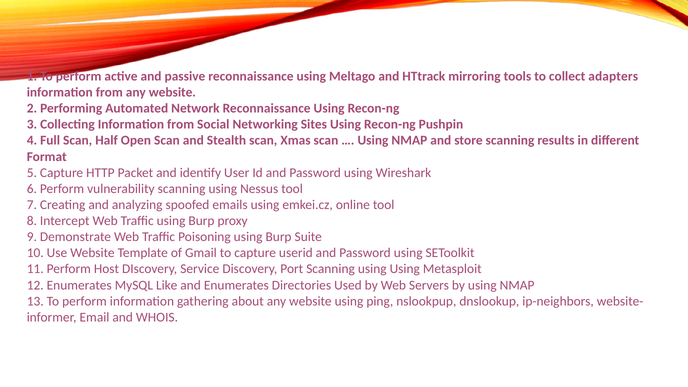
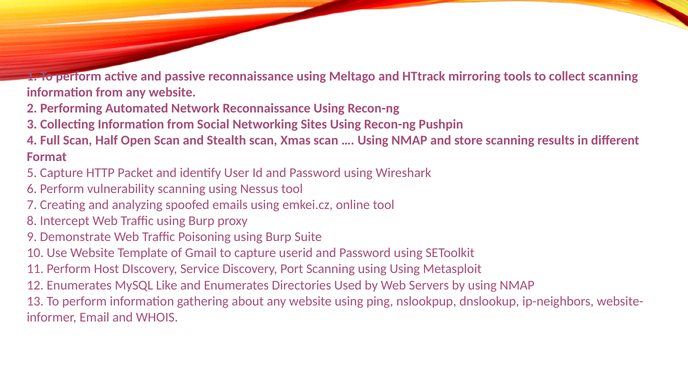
collect adapters: adapters -> scanning (613, 76)
